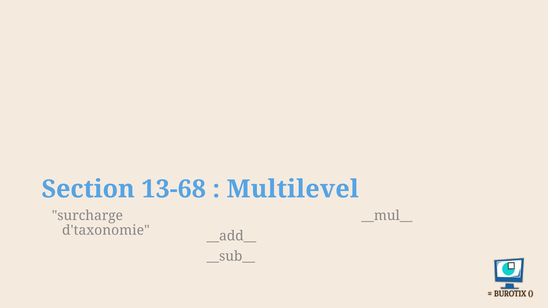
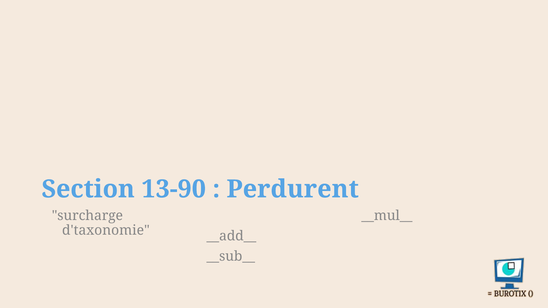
13-68: 13-68 -> 13-90 (174, 189)
Multilevel: Multilevel -> Perdurent (293, 189)
